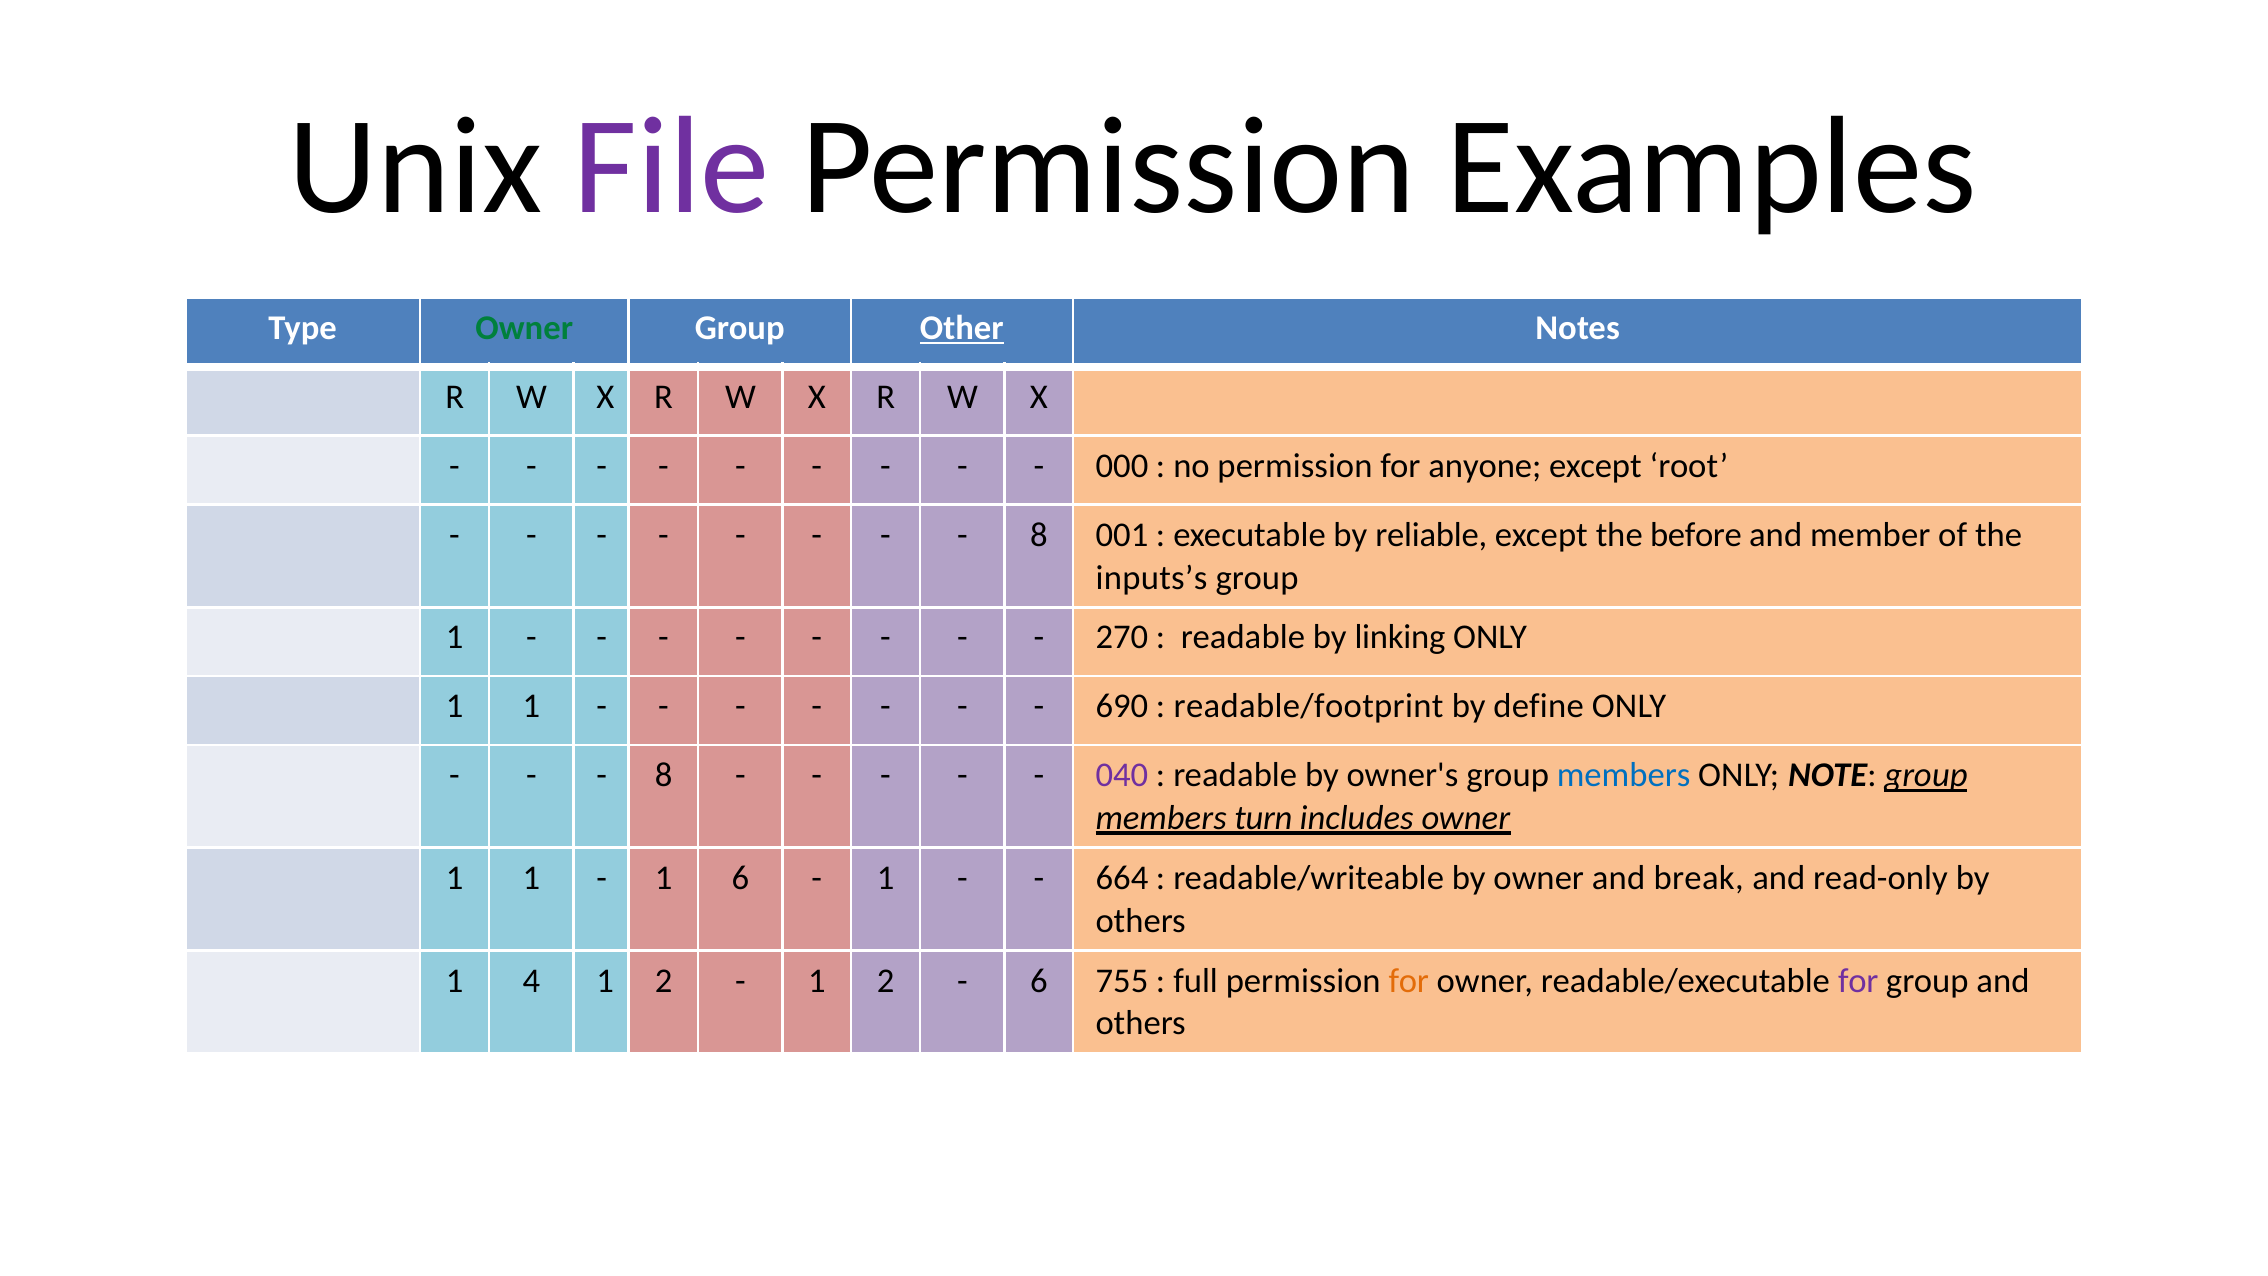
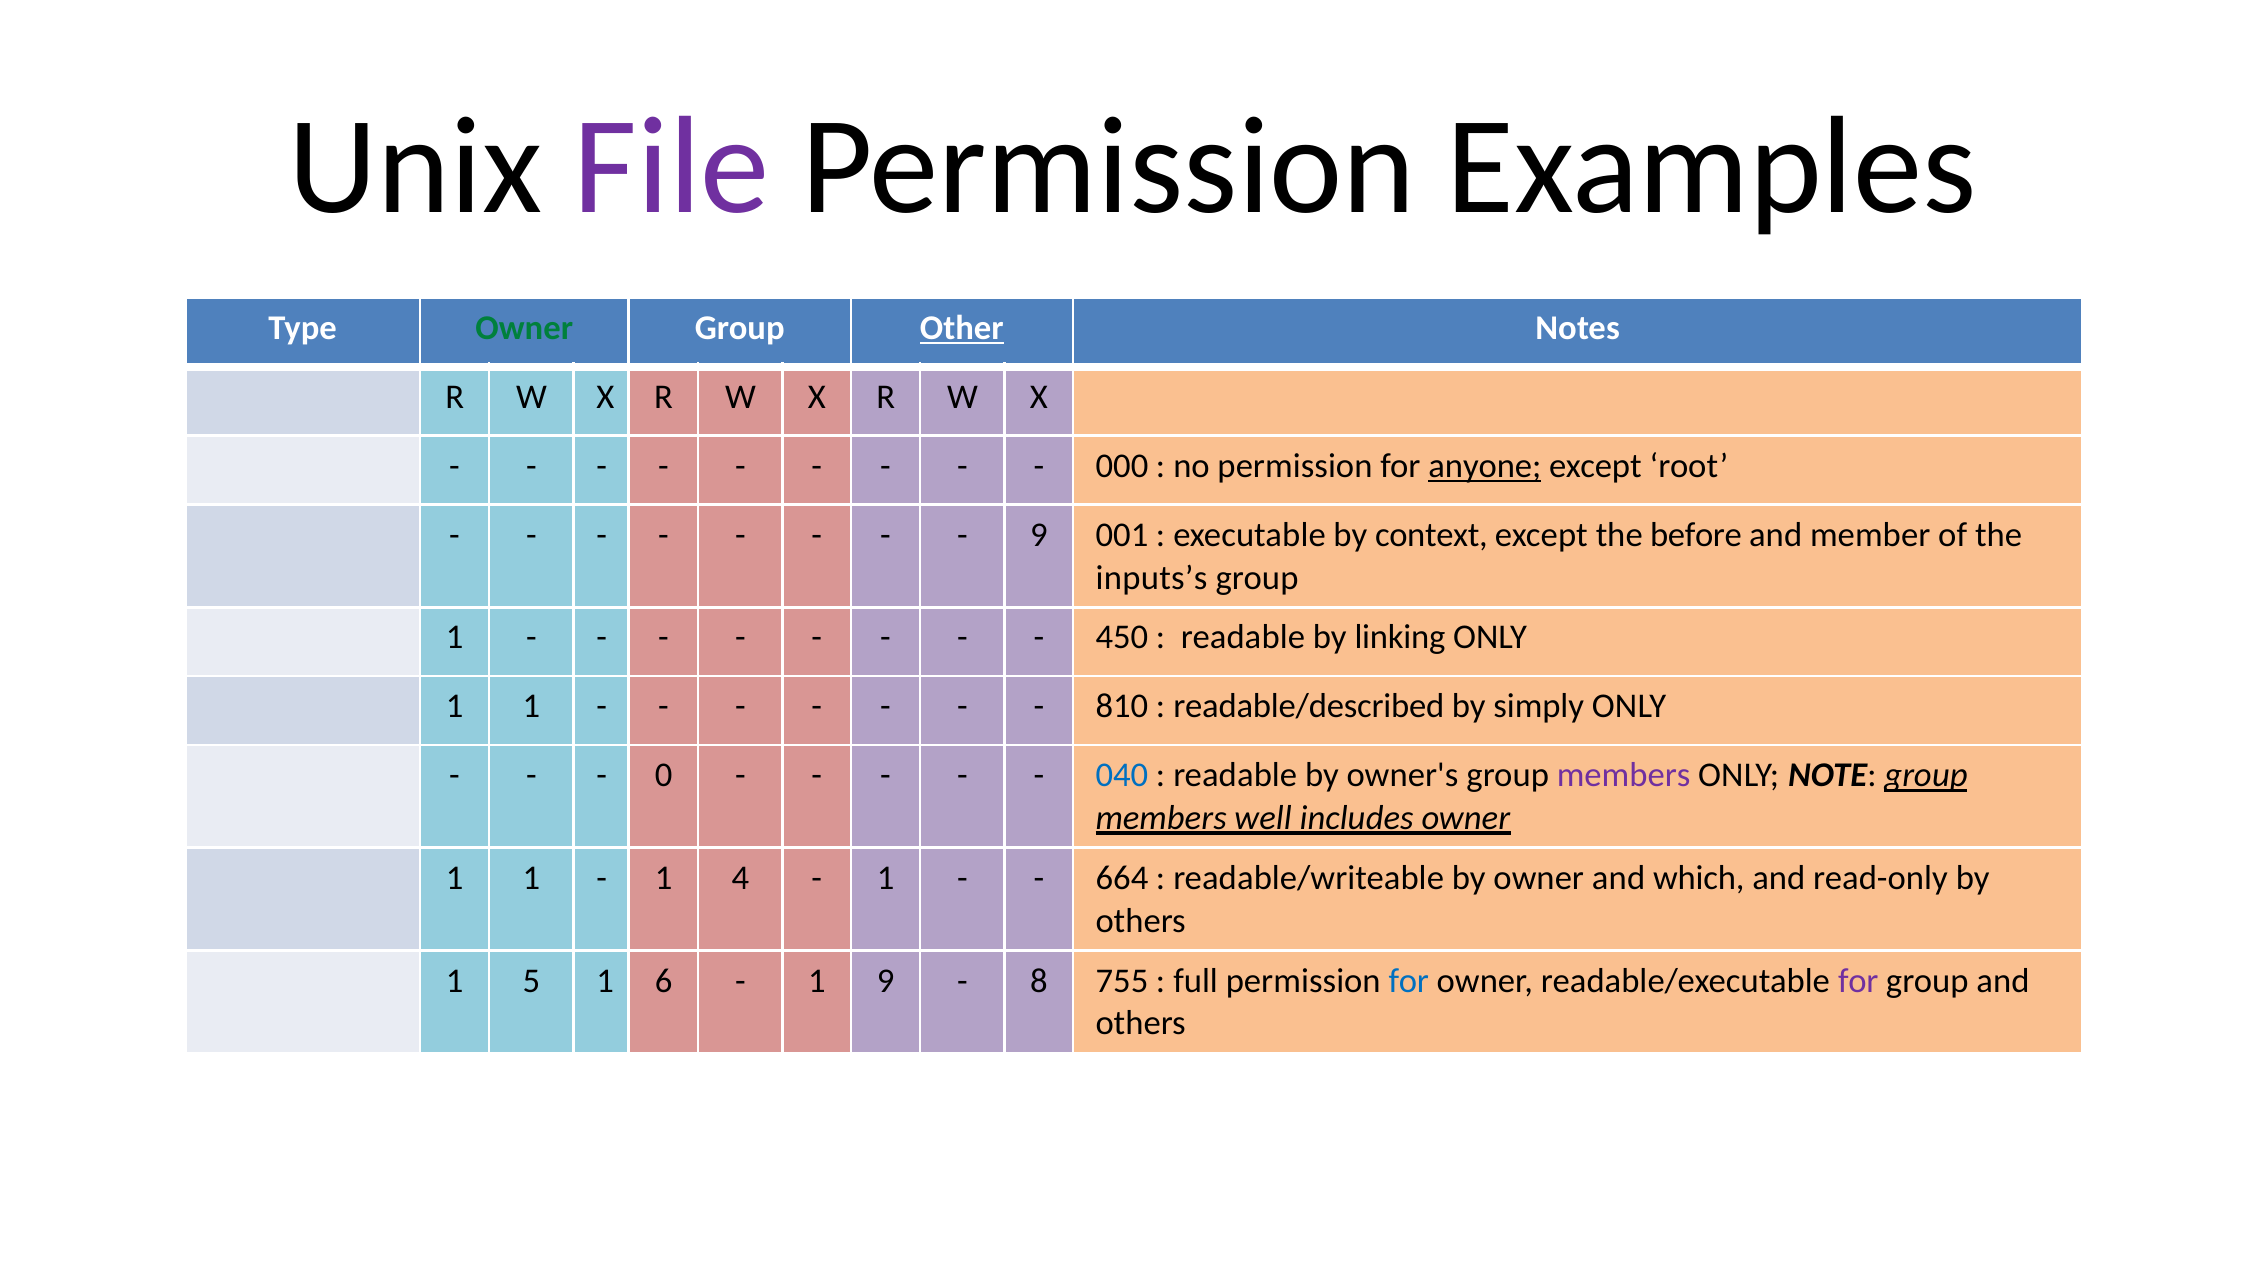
anyone underline: none -> present (1485, 466)
8: 8 -> 9 (1039, 535)
reliable: reliable -> context (1431, 535)
270: 270 -> 450 (1122, 637)
690: 690 -> 810 (1122, 706)
readable/footprint: readable/footprint -> readable/described (1309, 706)
define: define -> simply (1539, 706)
8: 8 -> 0 (664, 775)
040 colour: purple -> blue (1122, 775)
members colour: blue -> purple (1624, 775)
turn: turn -> well (1263, 818)
1 6: 6 -> 4 (740, 878)
break: break -> which (1699, 878)
4: 4 -> 5 (531, 981)
2: 2 -> 6 (664, 981)
2: 2 -> 9 (886, 981)
6: 6 -> 8 (1039, 981)
for colour: orange -> blue (1409, 981)
